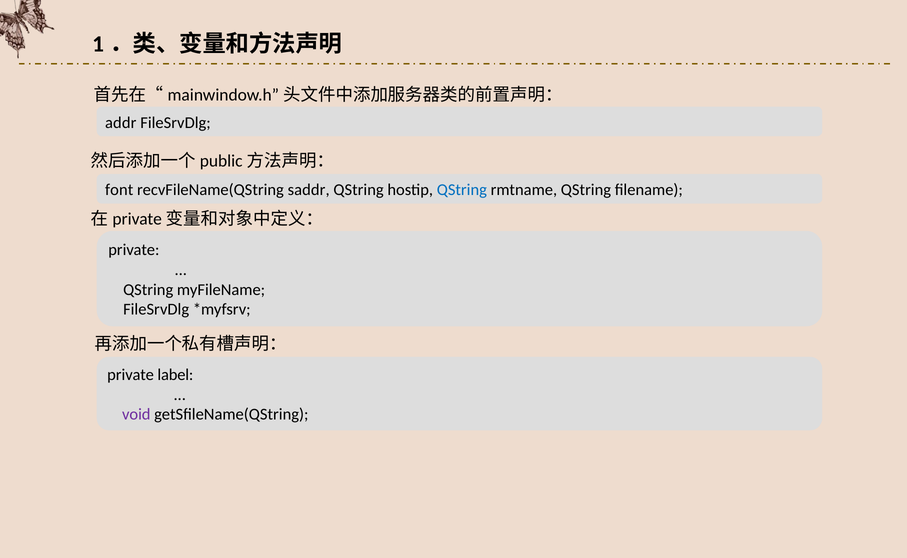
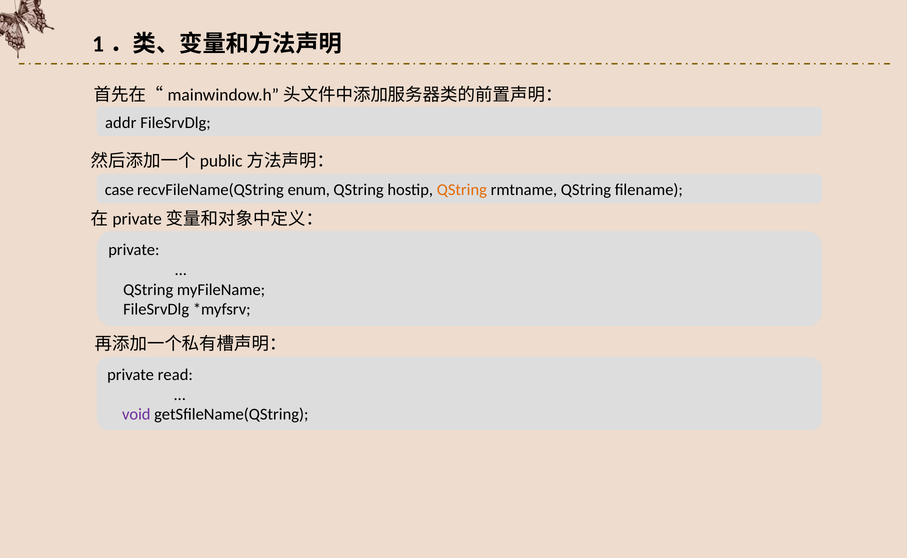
font: font -> case (119, 190)
saddr: saddr -> enum (309, 190)
QString colour: blue -> orange (462, 190)
label: label -> read (175, 375)
